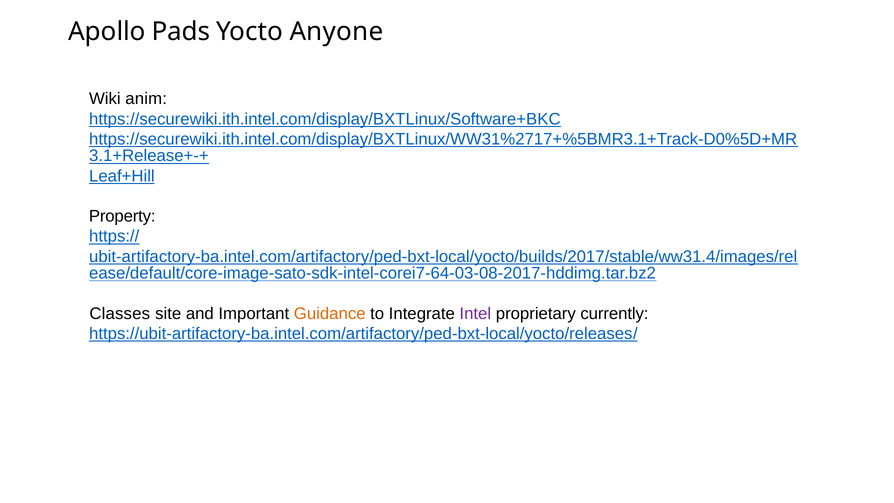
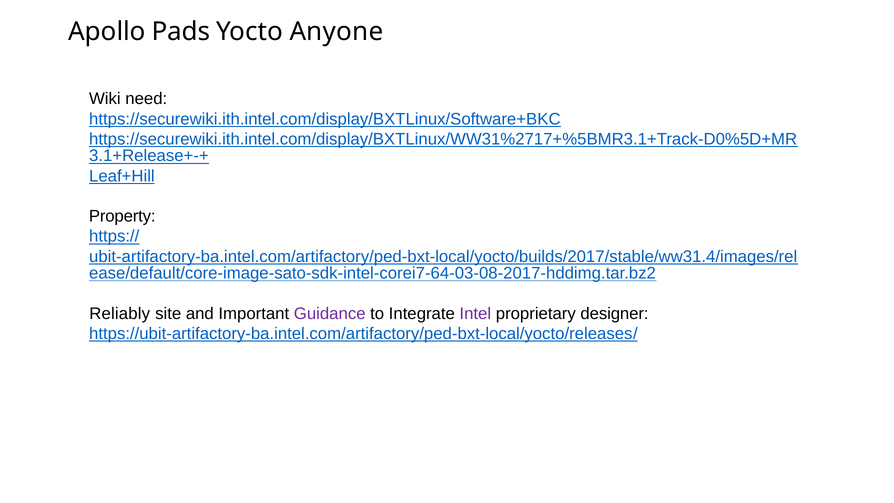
anim: anim -> need (146, 99)
Classes: Classes -> Reliably (120, 313)
Guidance colour: orange -> purple (330, 313)
currently: currently -> designer (614, 313)
